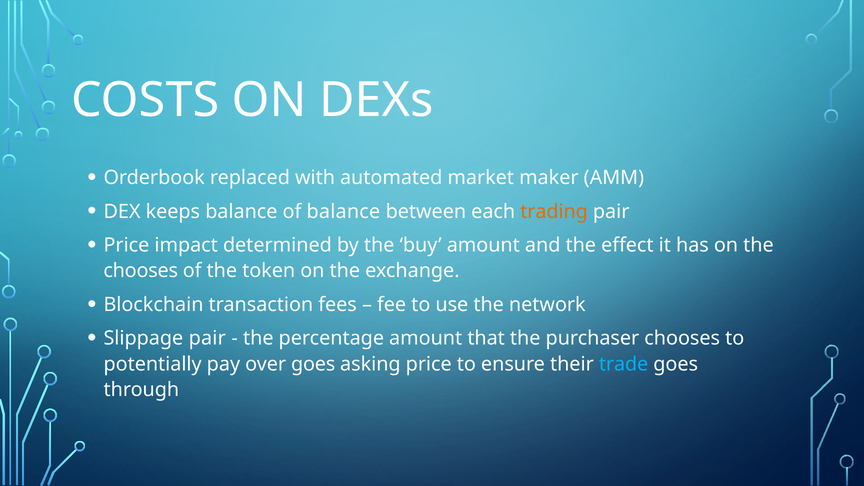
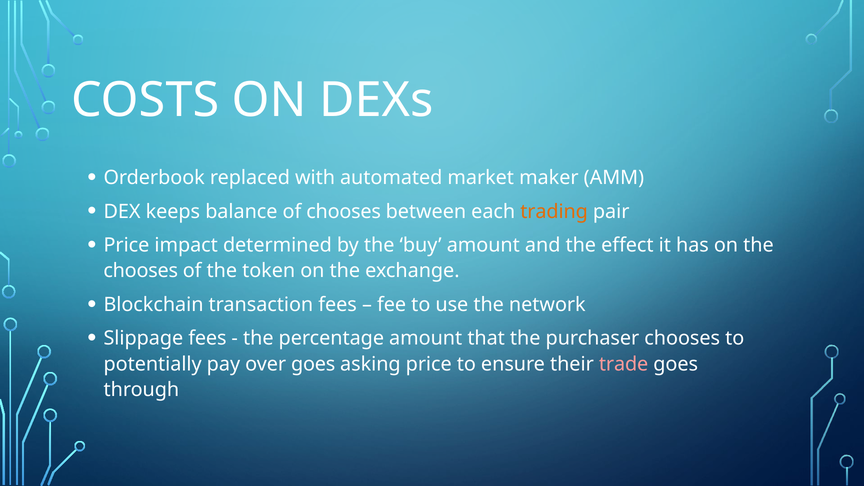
of balance: balance -> chooses (344, 212)
Slippage pair: pair -> fees (207, 338)
trade colour: light blue -> pink (624, 364)
